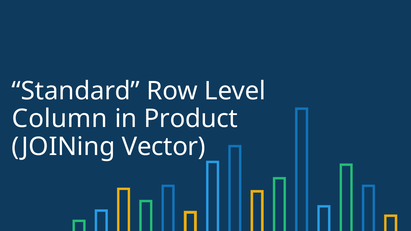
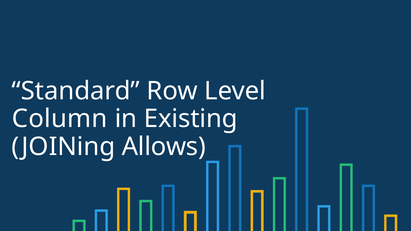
Product: Product -> Existing (191, 119)
Vector: Vector -> Allows (164, 147)
